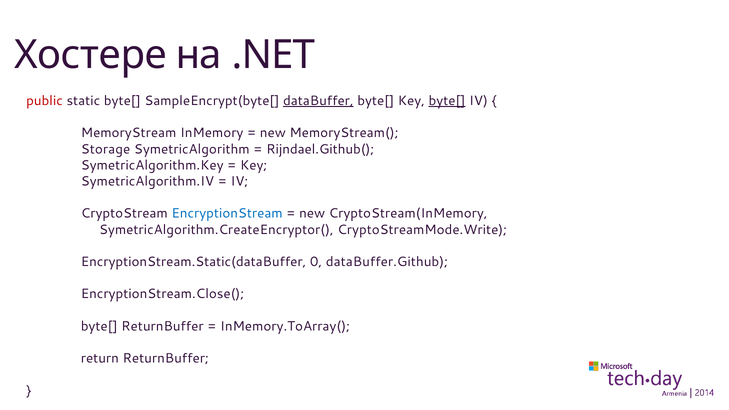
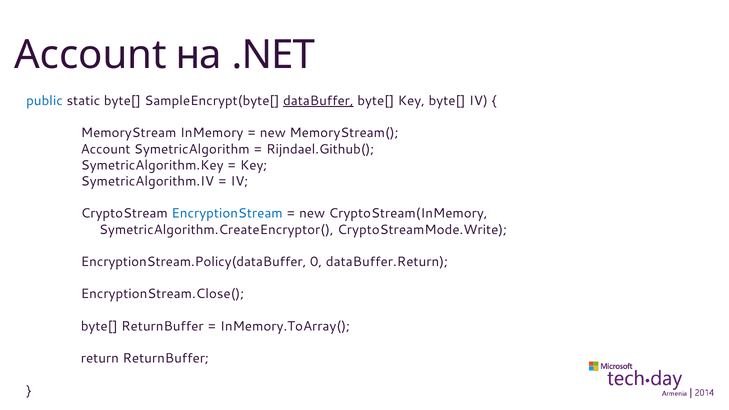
Хостере: Хостере -> Account (90, 55)
public colour: red -> blue (45, 101)
byte[ underline: present -> none (447, 101)
Storage: Storage -> Account (106, 149)
EncryptionStream.Static(dataBuffer: EncryptionStream.Static(dataBuffer -> EncryptionStream.Policy(dataBuffer (194, 262)
dataBuffer.Github: dataBuffer.Github -> dataBuffer.Return (387, 262)
